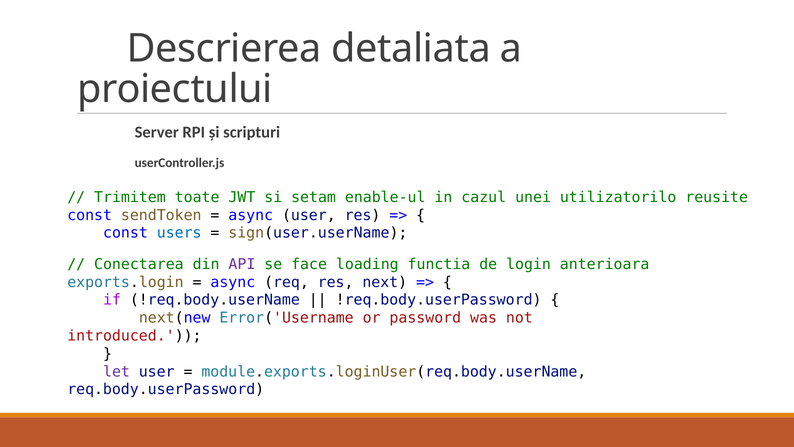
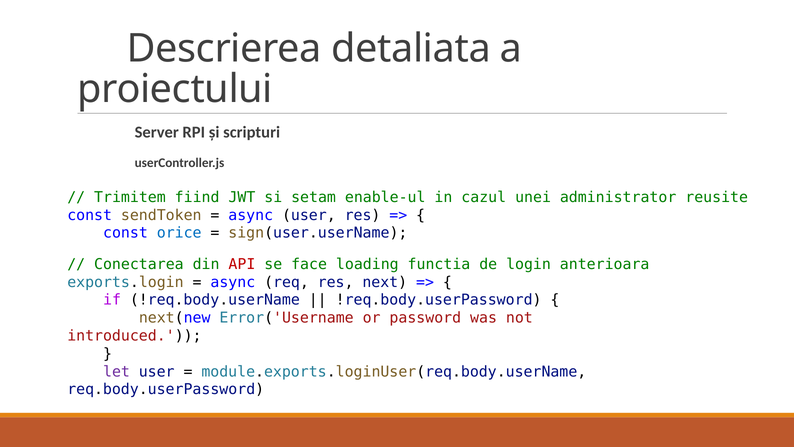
toate: toate -> fiind (197, 197)
utilizatorilo: utilizatorilo -> administrator (618, 197)
users: users -> orice (179, 233)
API colour: purple -> red (242, 264)
